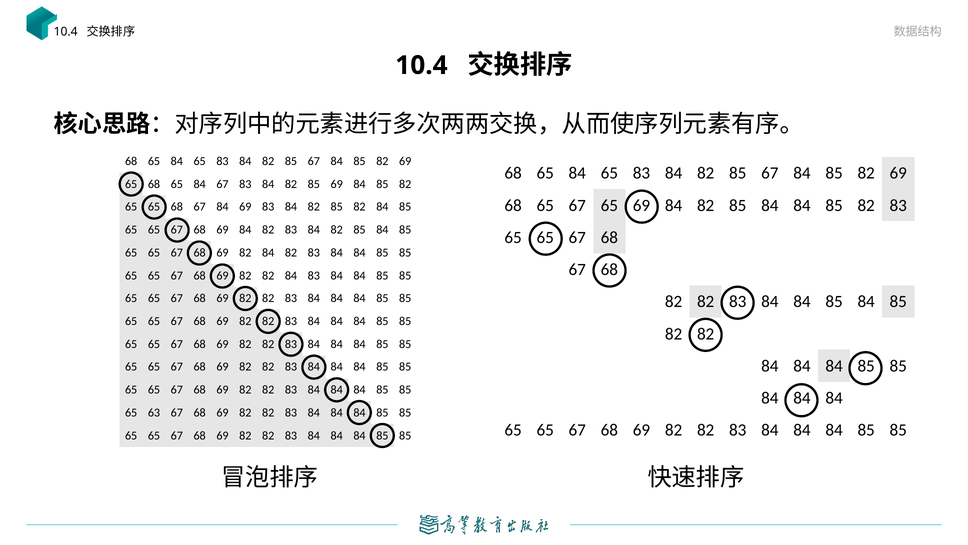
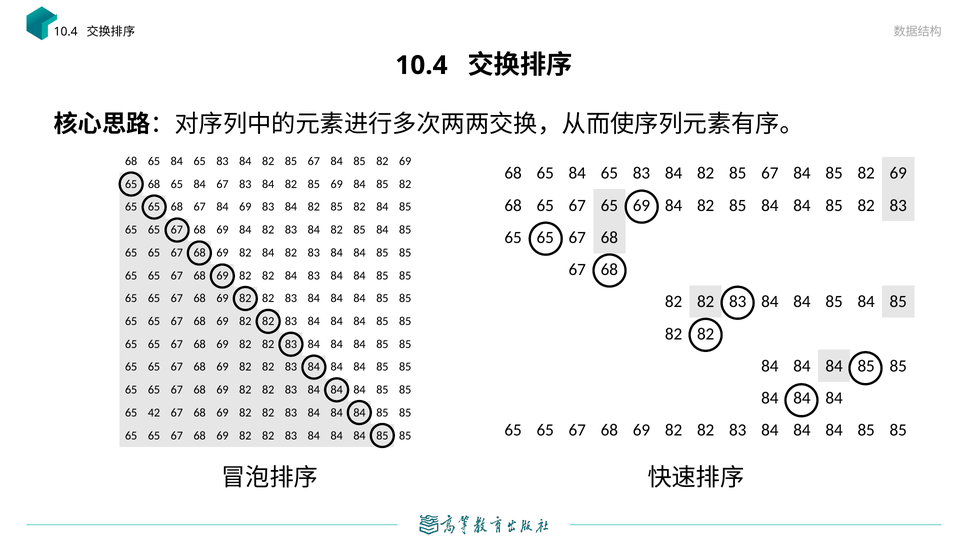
63: 63 -> 42 (154, 412)
